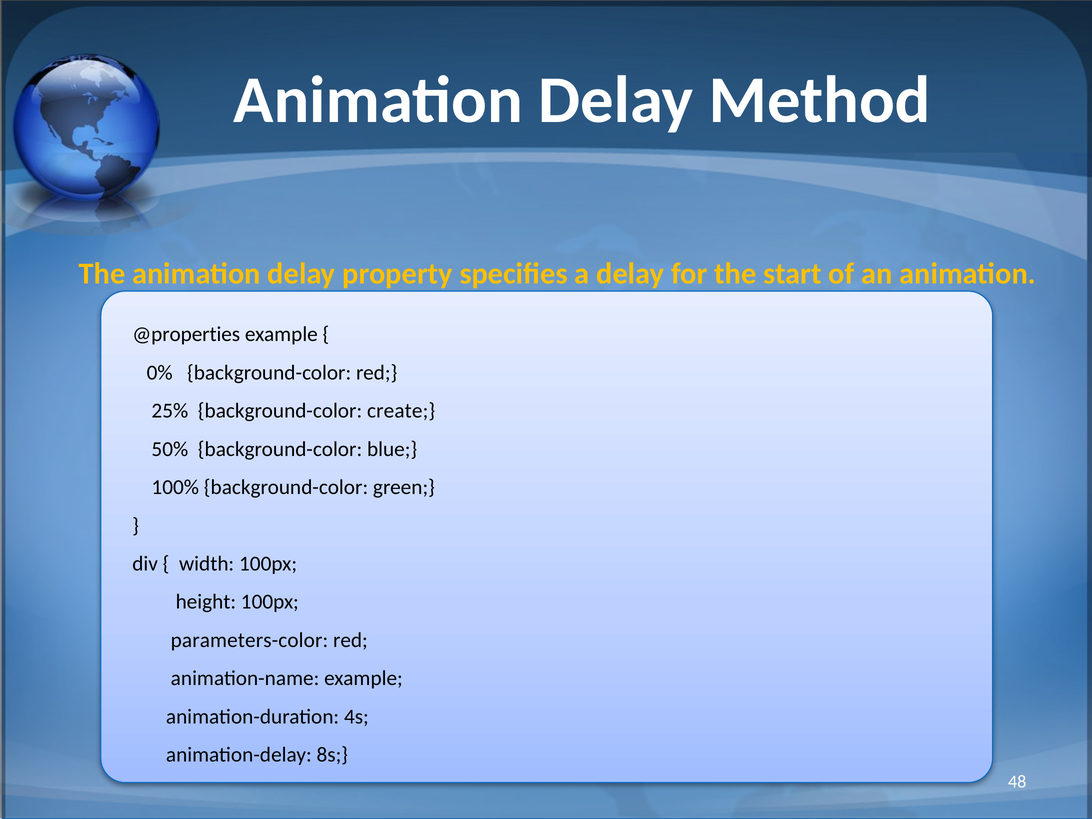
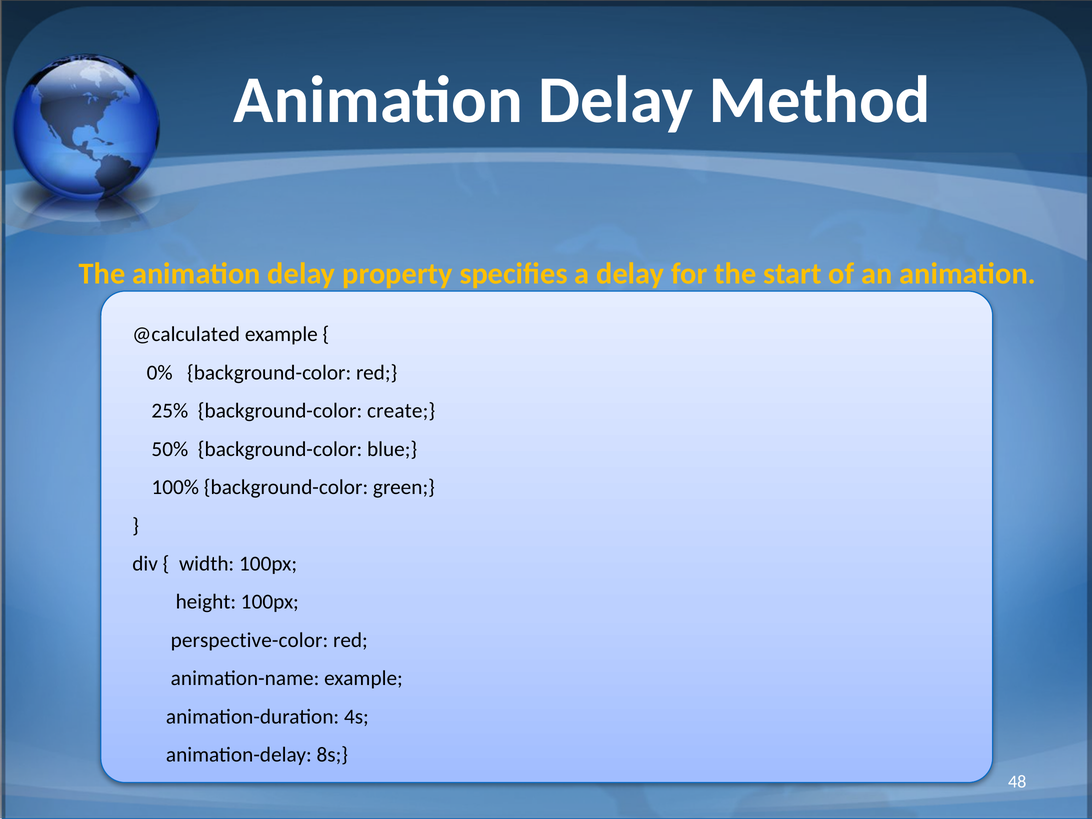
@properties: @properties -> @calculated (186, 334)
parameters-color: parameters-color -> perspective-color (249, 640)
